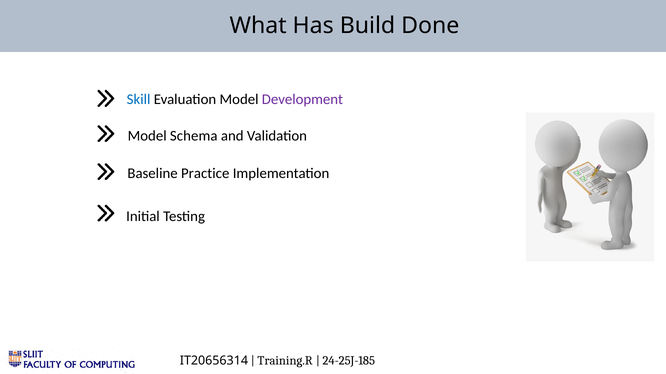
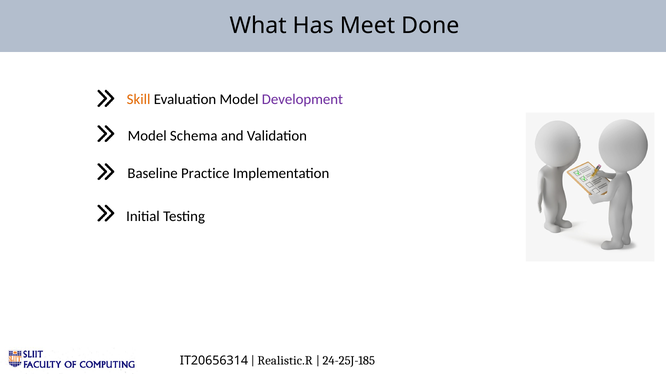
Build: Build -> Meet (367, 26)
Skill colour: blue -> orange (139, 100)
Training.R: Training.R -> Realistic.R (285, 361)
